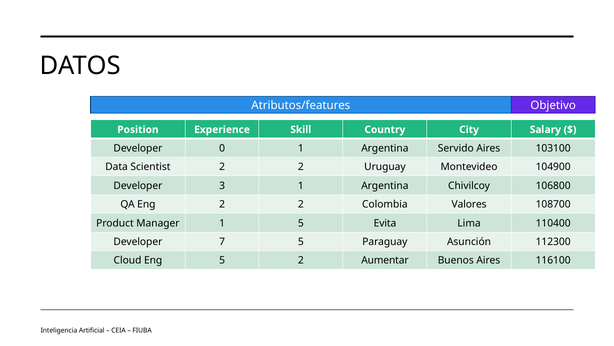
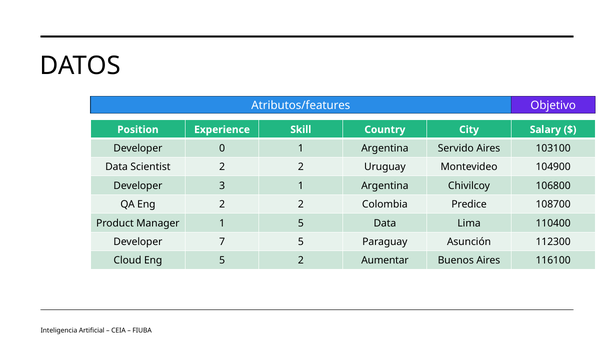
Valores: Valores -> Predice (469, 204)
5 Evita: Evita -> Data (385, 223)
